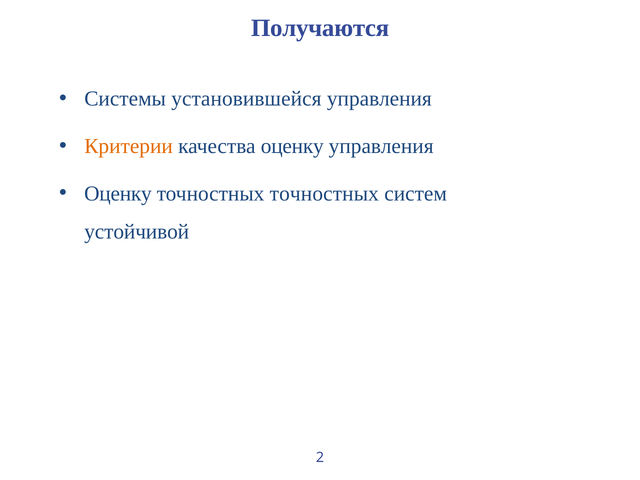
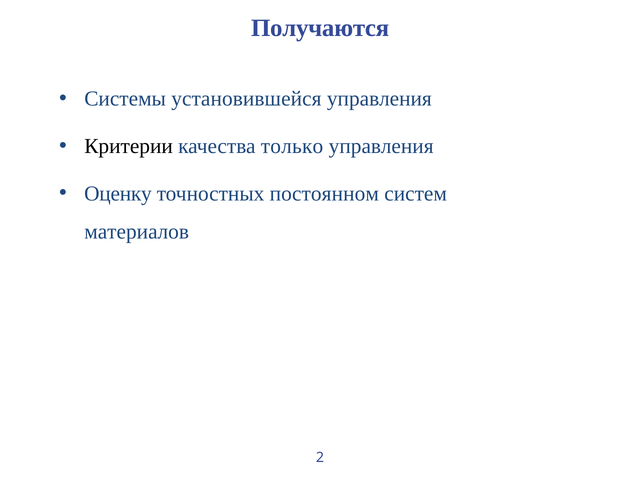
Критерии colour: orange -> black (129, 146)
качества оценку: оценку -> только (292, 146)
точностных точностных: точностных -> постоянном (324, 193)
устойчивой: устойчивой -> материалов (137, 232)
